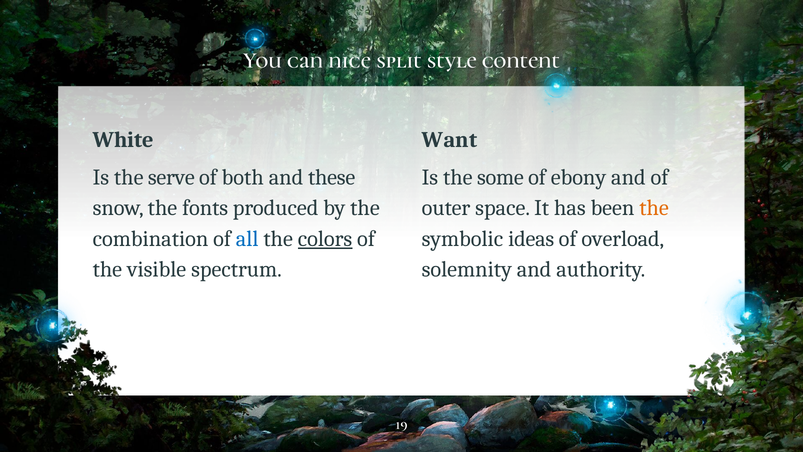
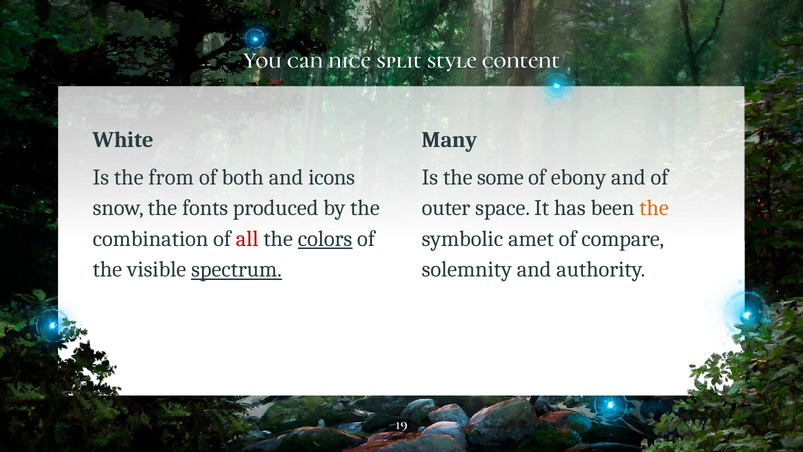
Want: Want -> Many (450, 140)
serve: serve -> from (171, 177)
these: these -> icons (332, 177)
all colour: blue -> red (247, 239)
ideas: ideas -> amet (531, 239)
overload: overload -> compare (623, 239)
spectrum underline: none -> present (236, 269)
